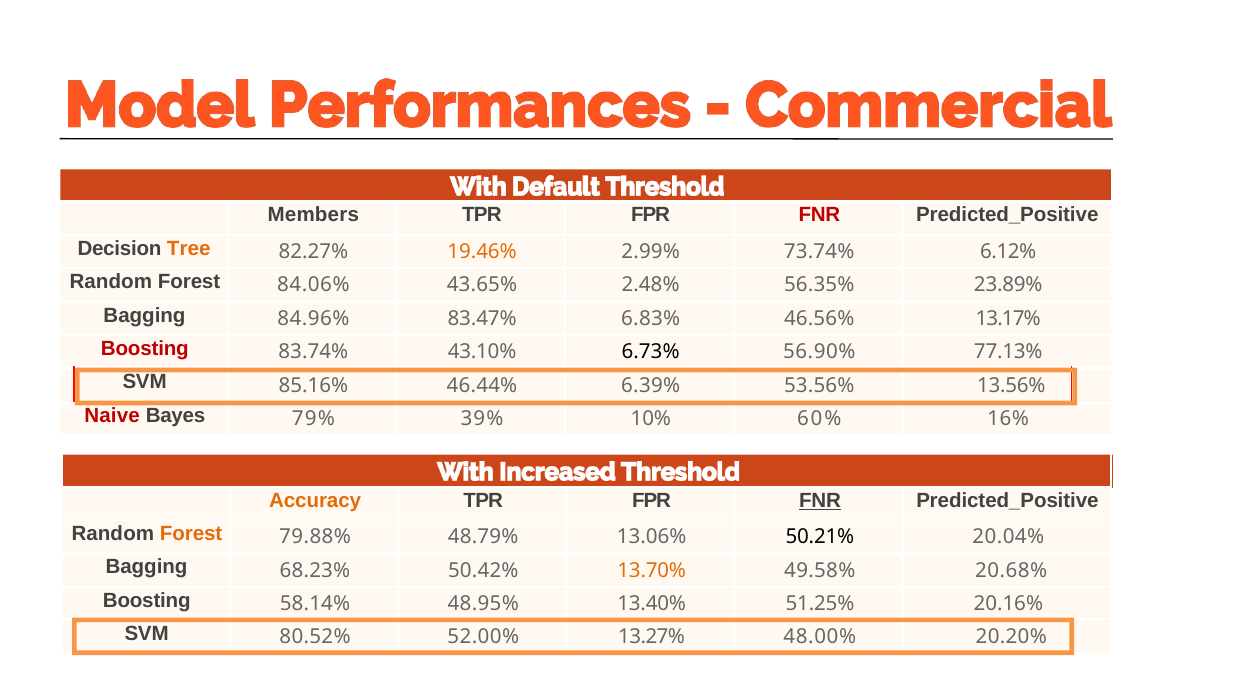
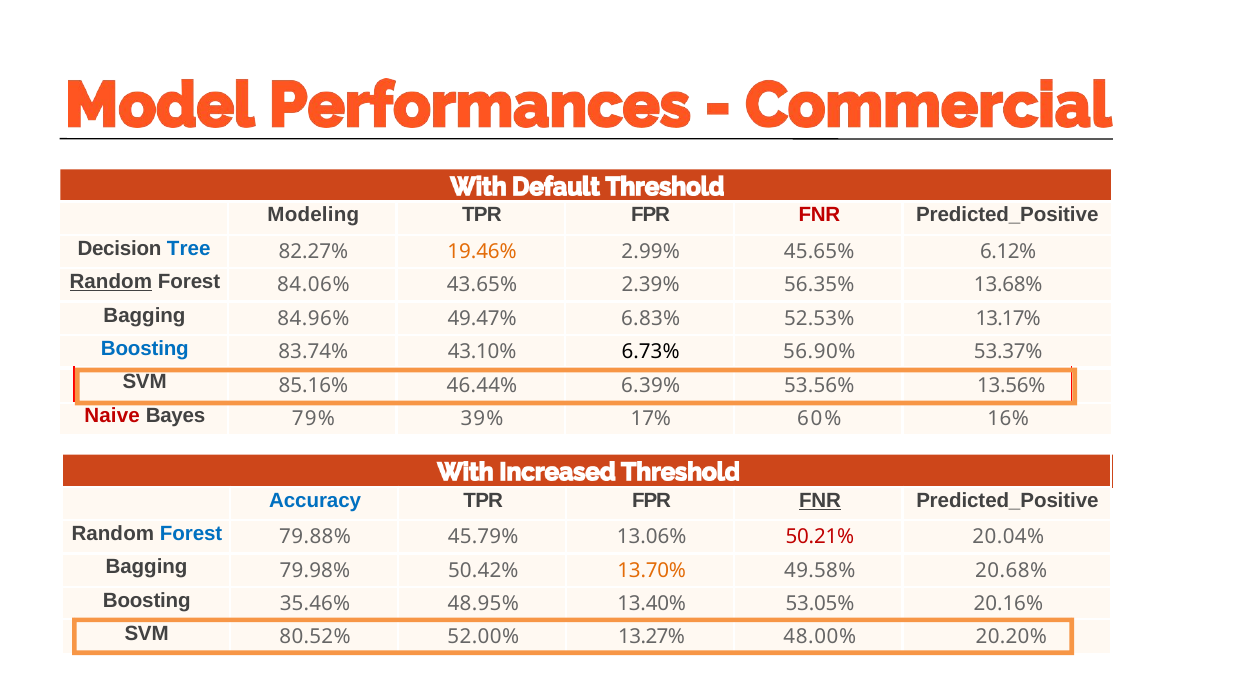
Members: Members -> Modeling (313, 215)
Tree colour: orange -> blue (189, 248)
73.74%: 73.74% -> 45.65% (819, 252)
Random underline: none -> present (111, 282)
2.48%: 2.48% -> 2.39% (651, 285)
23.89%: 23.89% -> 13.68% (1008, 285)
83.47%: 83.47% -> 49.47% (482, 318)
46.56%: 46.56% -> 52.53% (819, 318)
Boosting colour: red -> blue (145, 348)
77.13%: 77.13% -> 53.37% (1008, 352)
10%: 10% -> 17% (651, 419)
Accuracy colour: orange -> blue (315, 500)
Forest colour: orange -> blue (191, 534)
48.79%: 48.79% -> 45.79% (483, 537)
50.21% colour: black -> red (820, 537)
68.23%: 68.23% -> 79.98% (315, 570)
58.14%: 58.14% -> 35.46% (315, 604)
51.25%: 51.25% -> 53.05% (820, 604)
